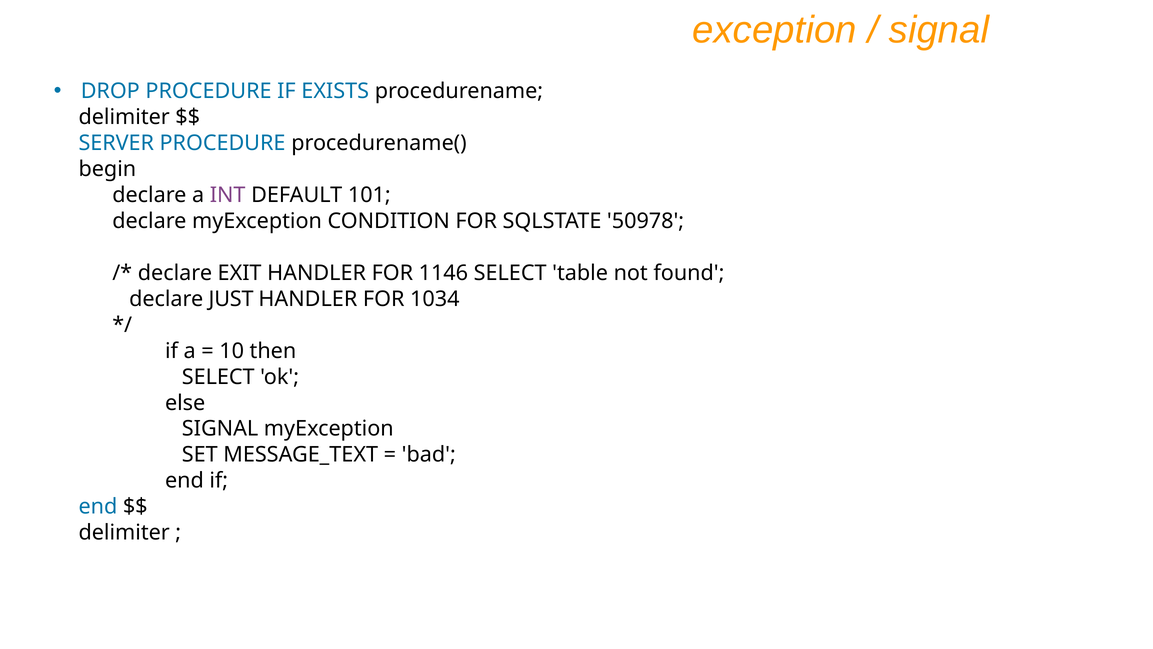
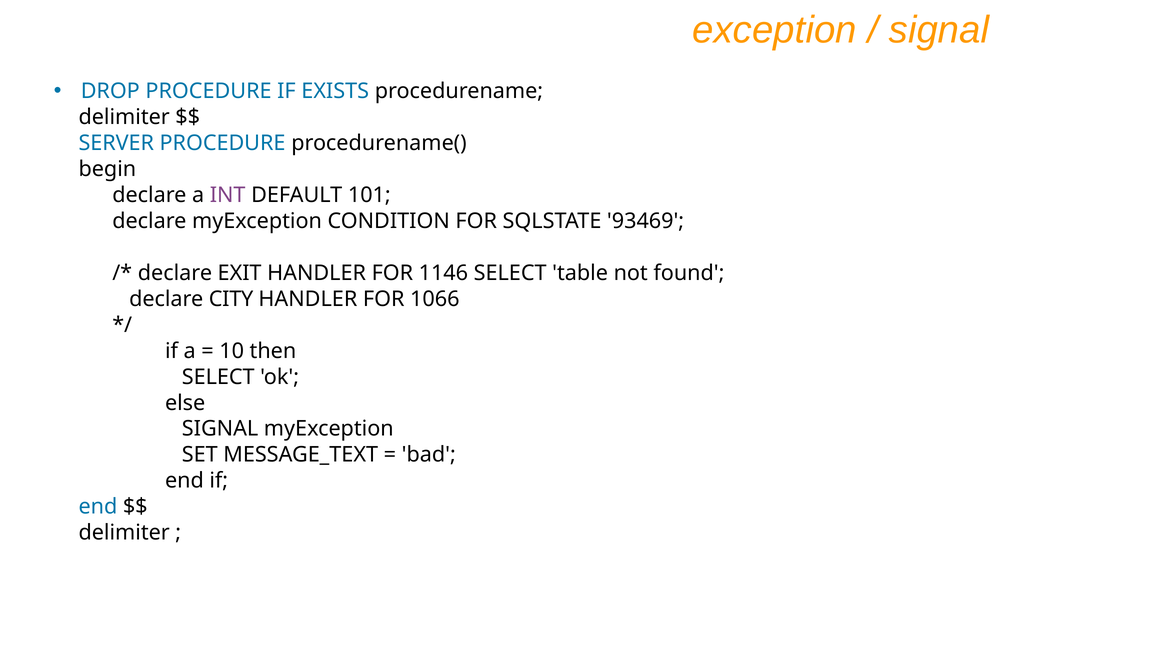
50978: 50978 -> 93469 (646, 221)
JUST: JUST -> CITY (231, 299)
1034: 1034 -> 1066 (435, 299)
